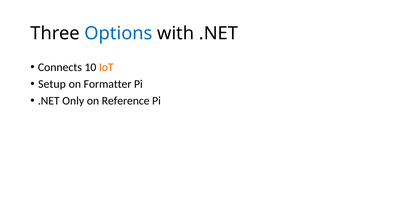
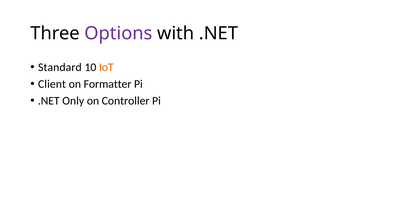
Options colour: blue -> purple (118, 34)
Connects: Connects -> Standard (60, 67)
Setup: Setup -> Client (52, 84)
Reference: Reference -> Controller (126, 101)
